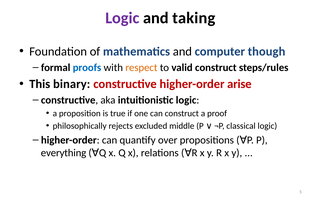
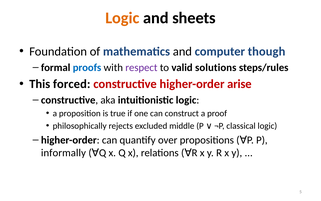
Logic colour: purple -> orange (122, 18)
taking: taking -> sheets (194, 18)
respect colour: orange -> purple (141, 67)
valid construct: construct -> solutions (216, 67)
binary: binary -> forced (72, 84)
everything: everything -> informally (63, 153)
